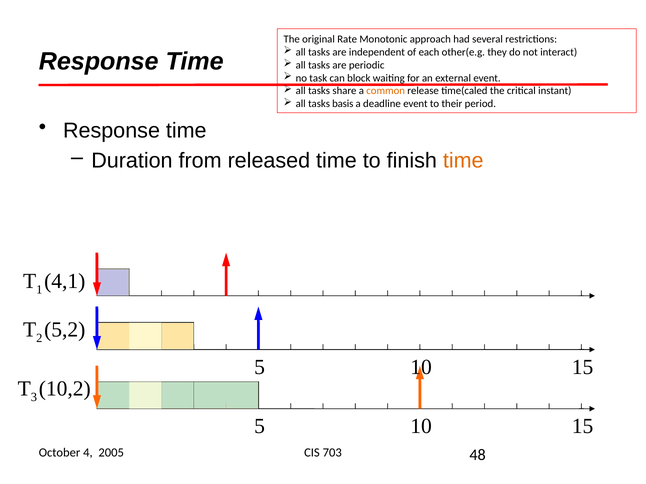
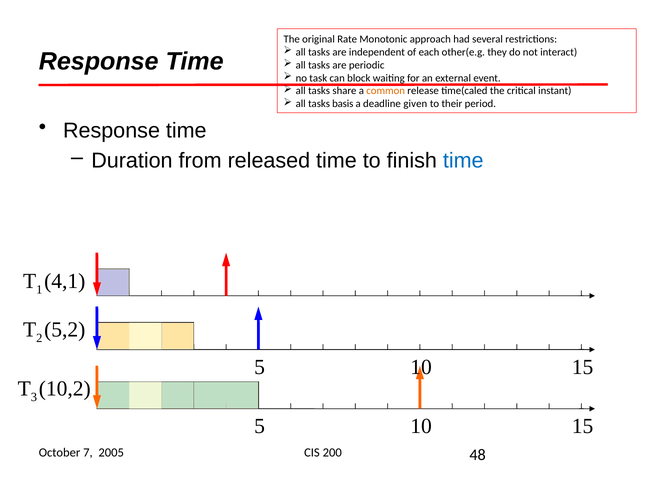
deadline event: event -> given (415, 104)
time colour: orange -> blue (463, 161)
4: 4 -> 7 (88, 453)
703: 703 -> 200 (332, 453)
